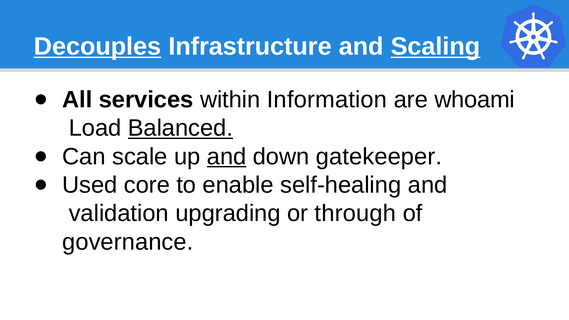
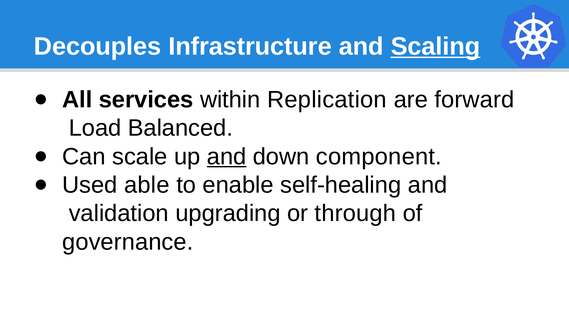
Decouples underline: present -> none (98, 47)
Information: Information -> Replication (327, 100)
whoami: whoami -> forward (474, 100)
Balanced underline: present -> none (180, 128)
gatekeeper: gatekeeper -> component (379, 157)
core: core -> able (147, 185)
